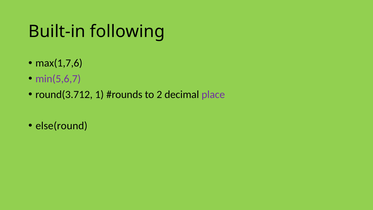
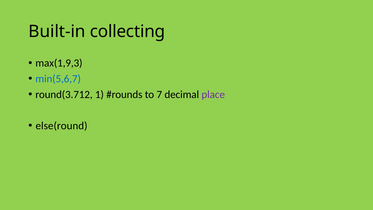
following: following -> collecting (127, 31)
max(1,7,6: max(1,7,6 -> max(1,9,3 (59, 63)
min(5,6,7 colour: purple -> blue (58, 79)
2: 2 -> 7 (159, 94)
